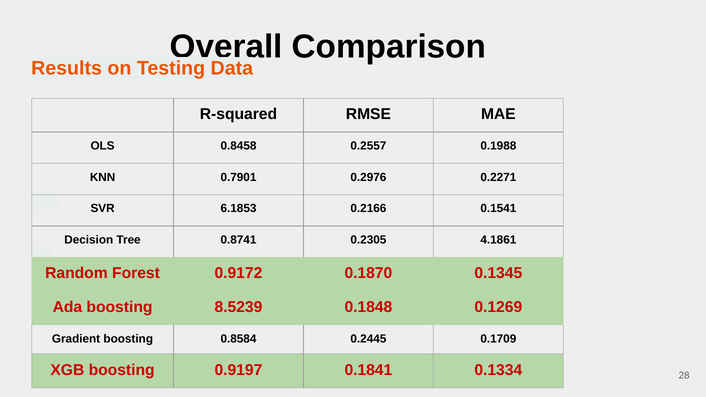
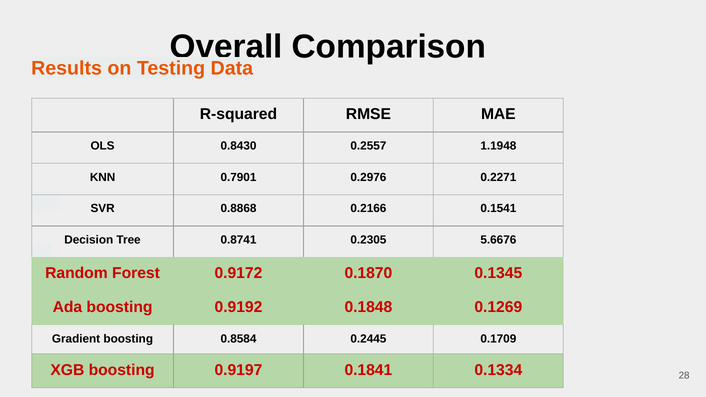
0.8458: 0.8458 -> 0.8430 (239, 146)
0.1988: 0.1988 -> 1.1948 (498, 146)
6.1853: 6.1853 -> 0.8868 (239, 209)
4.1861: 4.1861 -> 5.6676 (498, 240)
8.5239: 8.5239 -> 0.9192 (238, 307)
